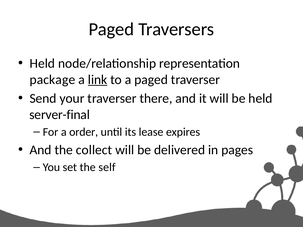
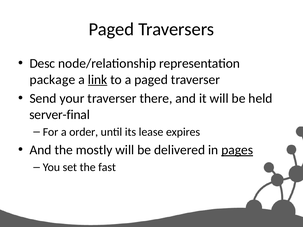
Held: Held -> Desc (42, 64)
collect: collect -> mostly (94, 150)
pages underline: none -> present (237, 150)
self: self -> fast (107, 168)
